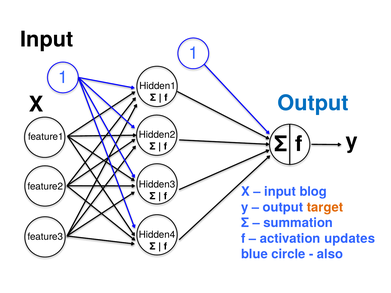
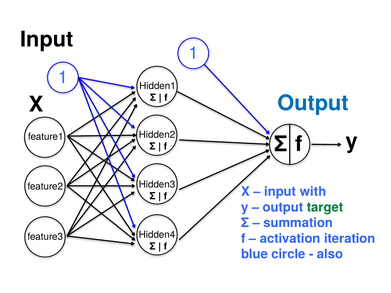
blog: blog -> with (313, 192)
target colour: orange -> green (325, 207)
updates: updates -> iteration (350, 239)
